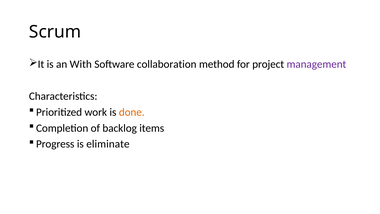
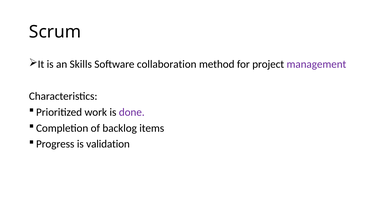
With: With -> Skills (81, 64)
done colour: orange -> purple (132, 112)
eliminate: eliminate -> validation (108, 144)
